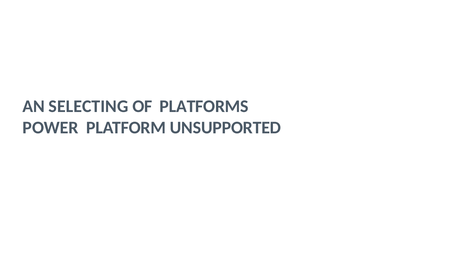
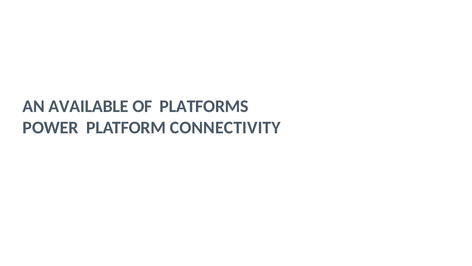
SELECTING: SELECTING -> AVAILABLE (89, 106)
UNSUPPORTED: UNSUPPORTED -> CONNECTIVITY (225, 127)
